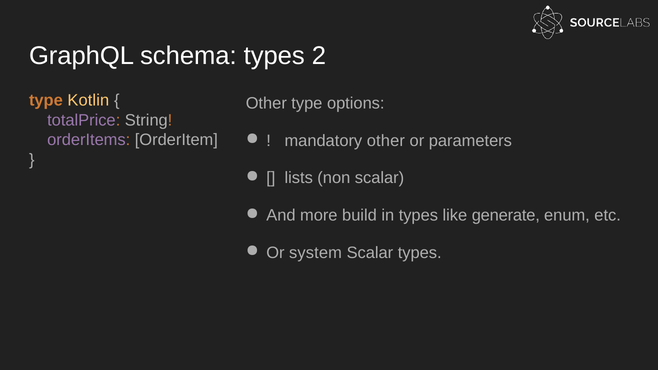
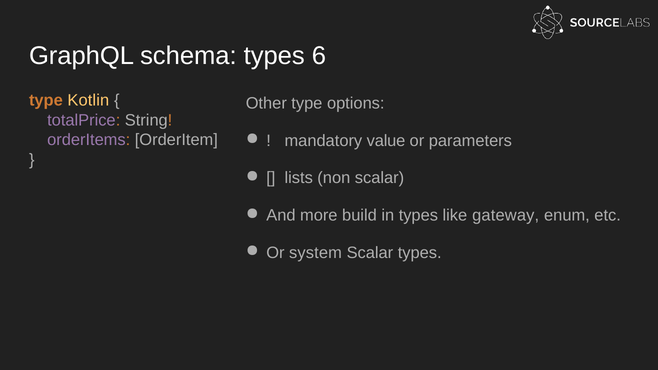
2: 2 -> 6 (319, 56)
mandatory other: other -> value (386, 141)
generate: generate -> gateway (506, 215)
